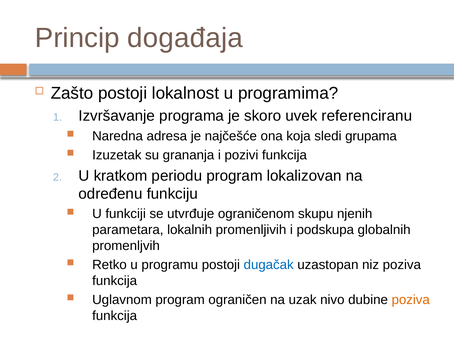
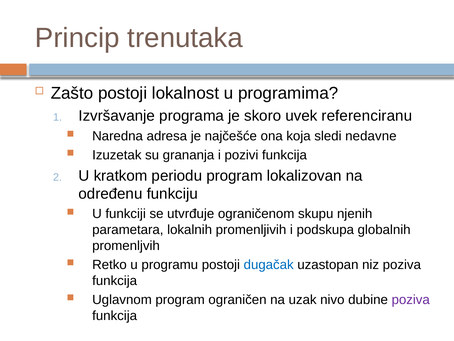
događaja: događaja -> trenutaka (185, 38)
grupama: grupama -> nedavne (371, 136)
poziva colour: orange -> purple (411, 299)
